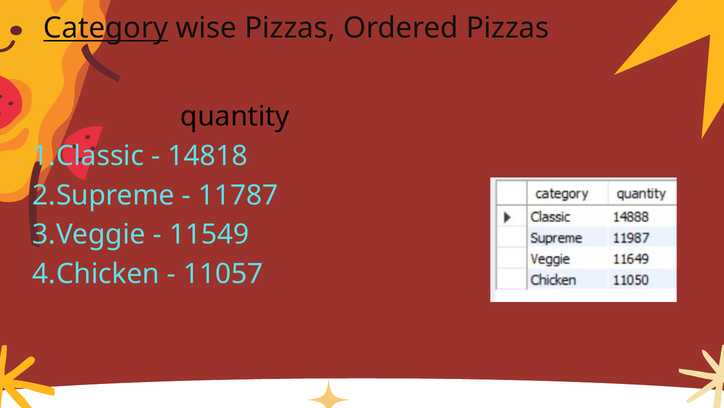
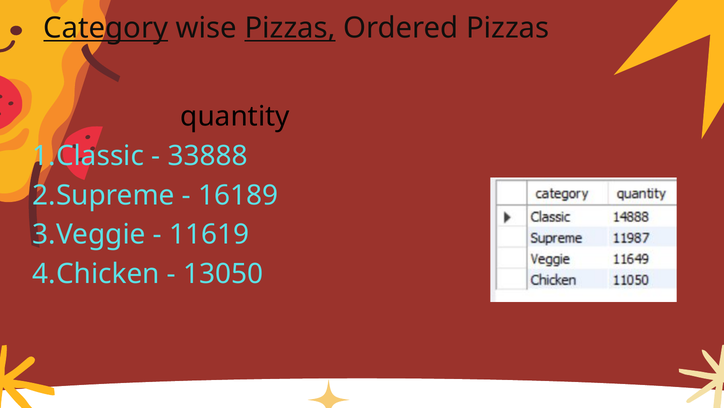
Pizzas underline: none -> present (290, 28)
14818: 14818 -> 33888 (208, 156)
11787: 11787 -> 16189 (238, 195)
11549: 11549 -> 11619 (209, 234)
11057: 11057 -> 13050 (223, 273)
